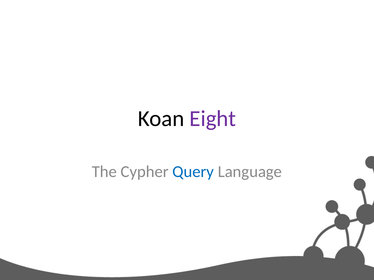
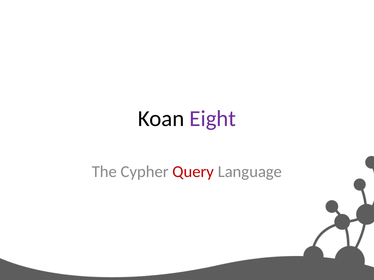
Query colour: blue -> red (193, 172)
